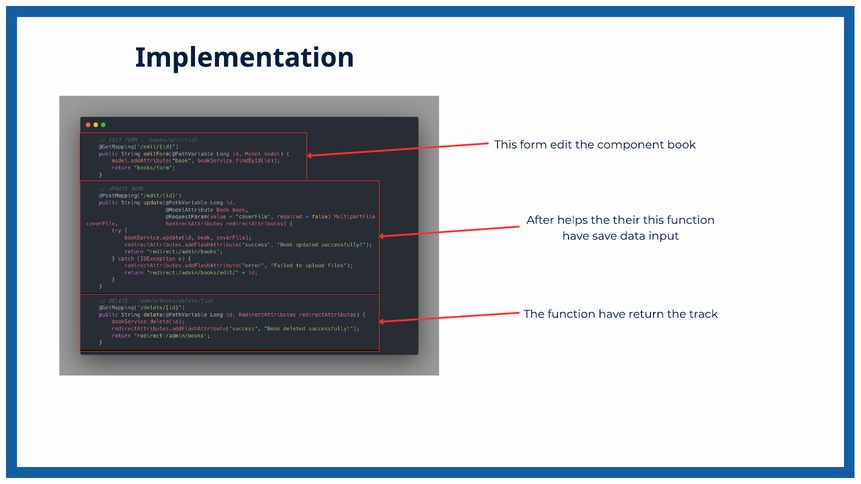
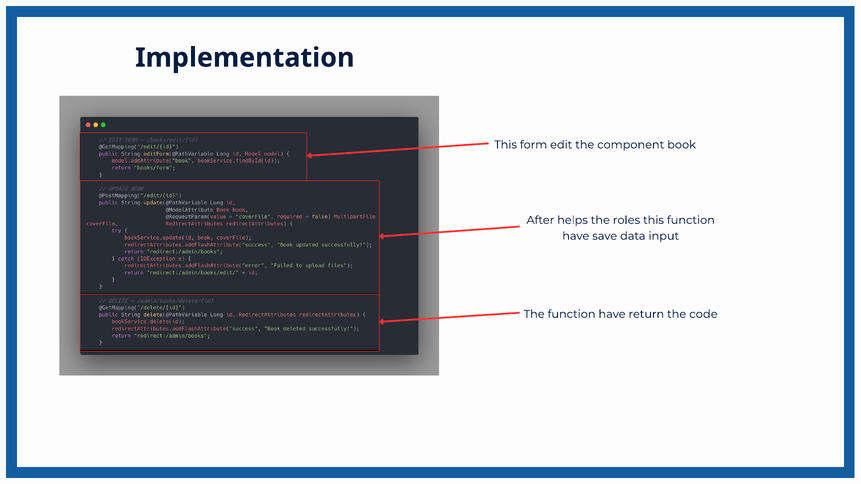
their: their -> roles (626, 220)
track: track -> code (703, 314)
